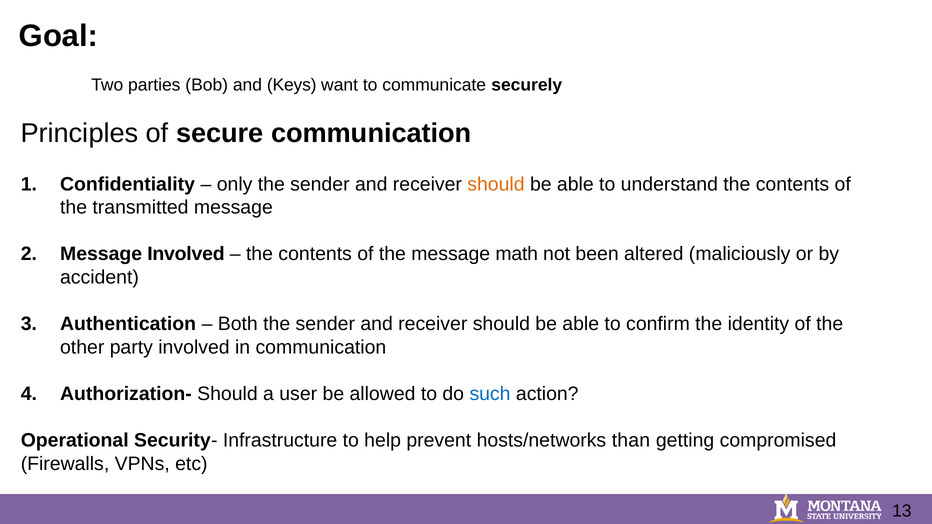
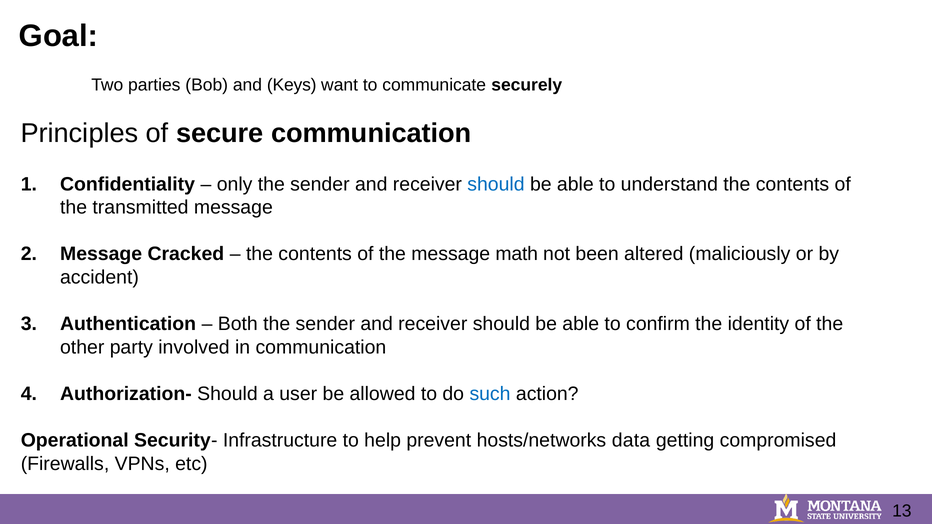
should colour: orange -> blue (496, 184)
Message Involved: Involved -> Cracked (186, 254)
than: than -> data (631, 441)
